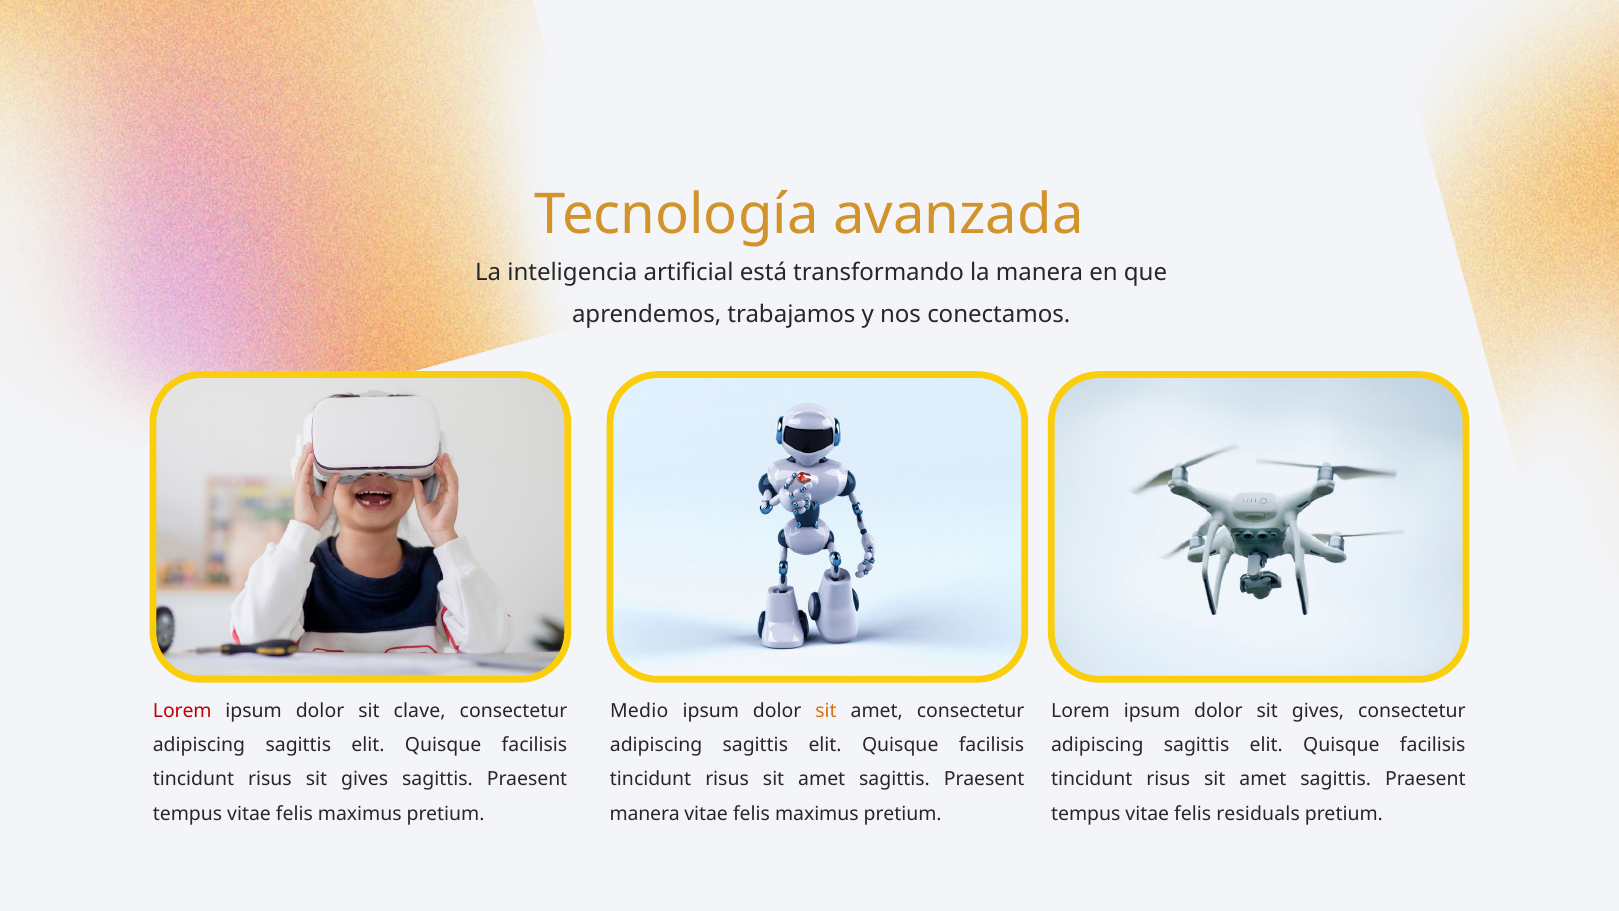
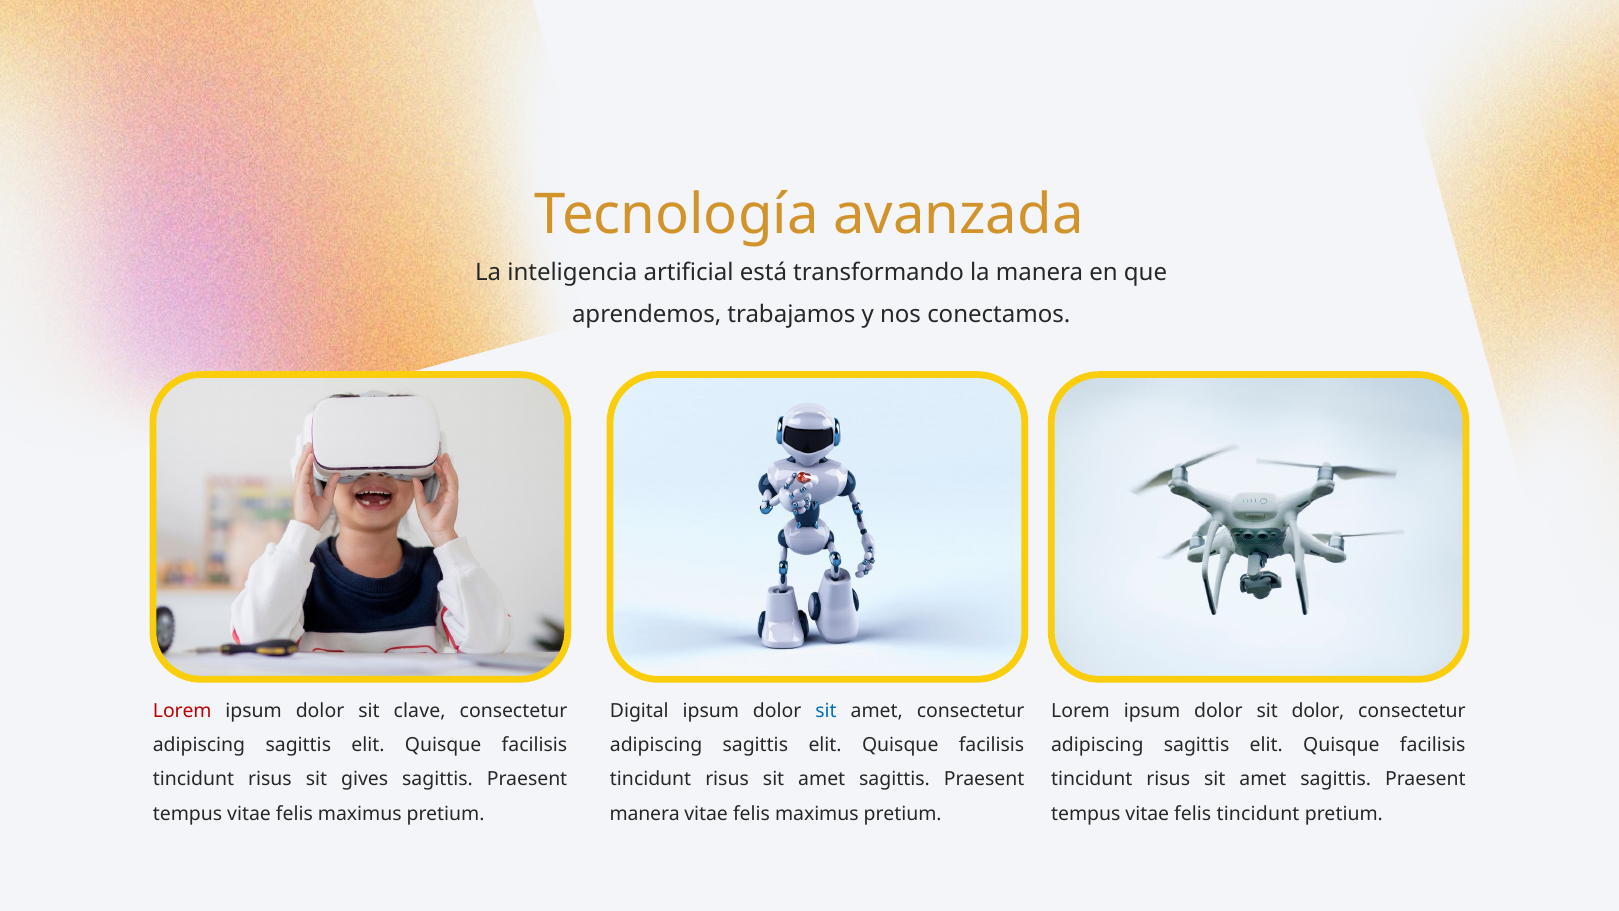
Medio: Medio -> Digital (639, 711)
sit colour: orange -> blue (826, 711)
dolor sit gives: gives -> dolor (1318, 711)
felis residuals: residuals -> tincidunt (1258, 814)
